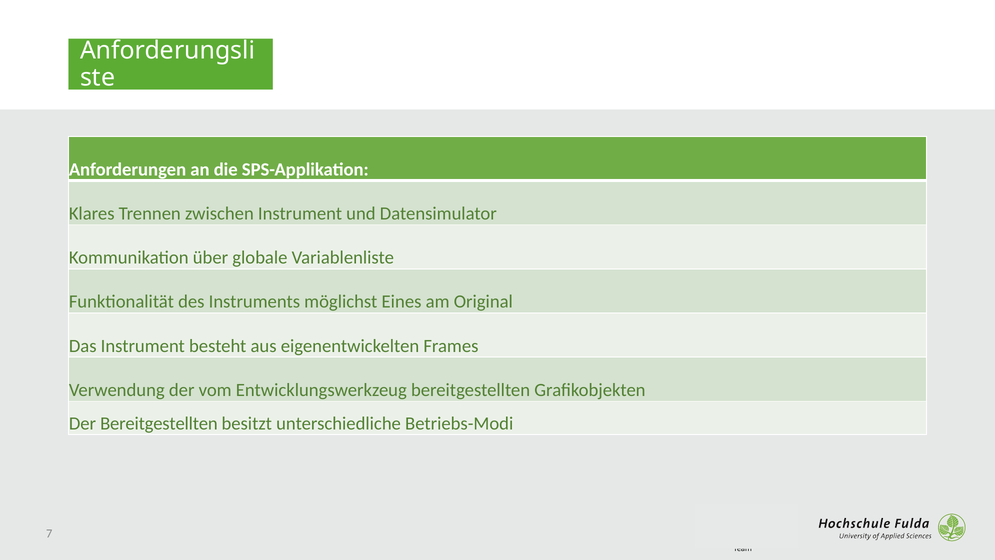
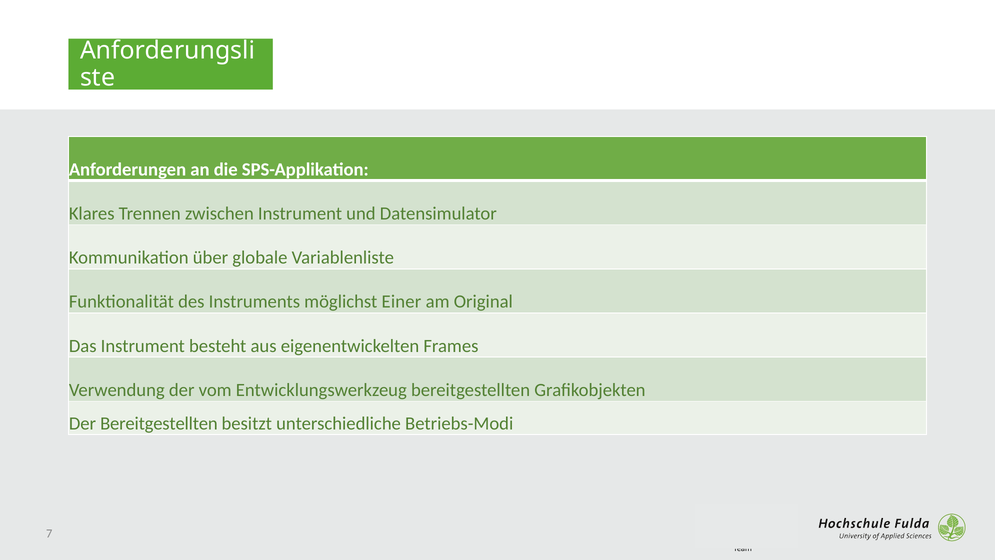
Eines: Eines -> Einer (401, 302)
